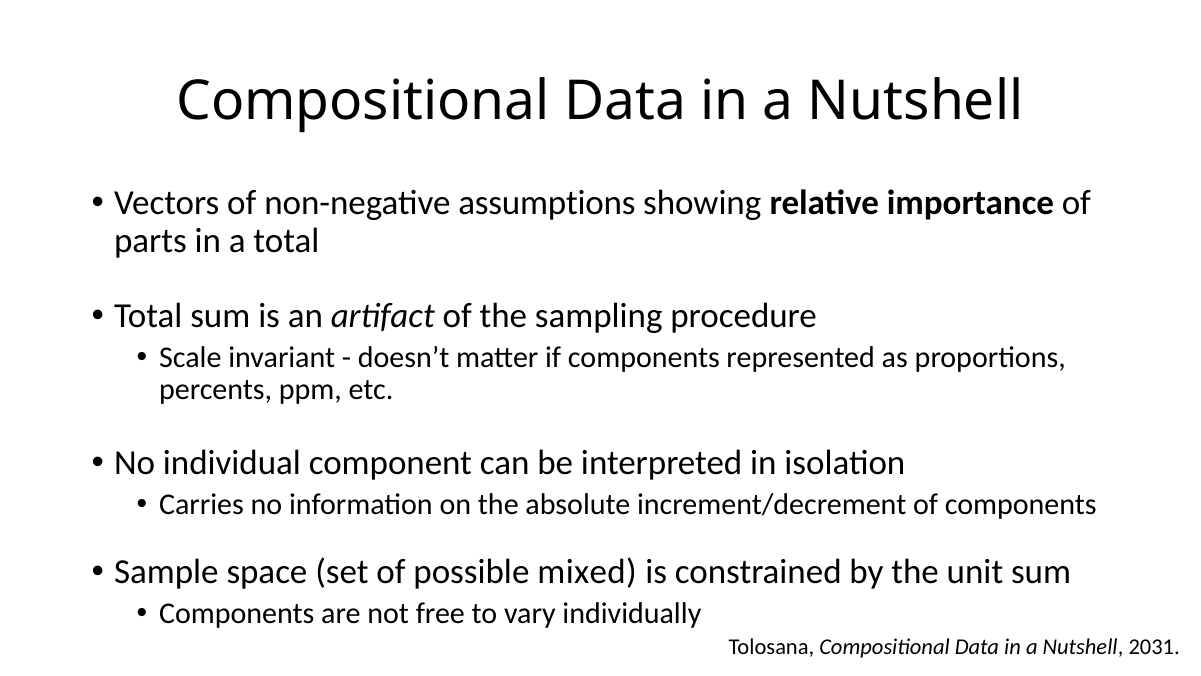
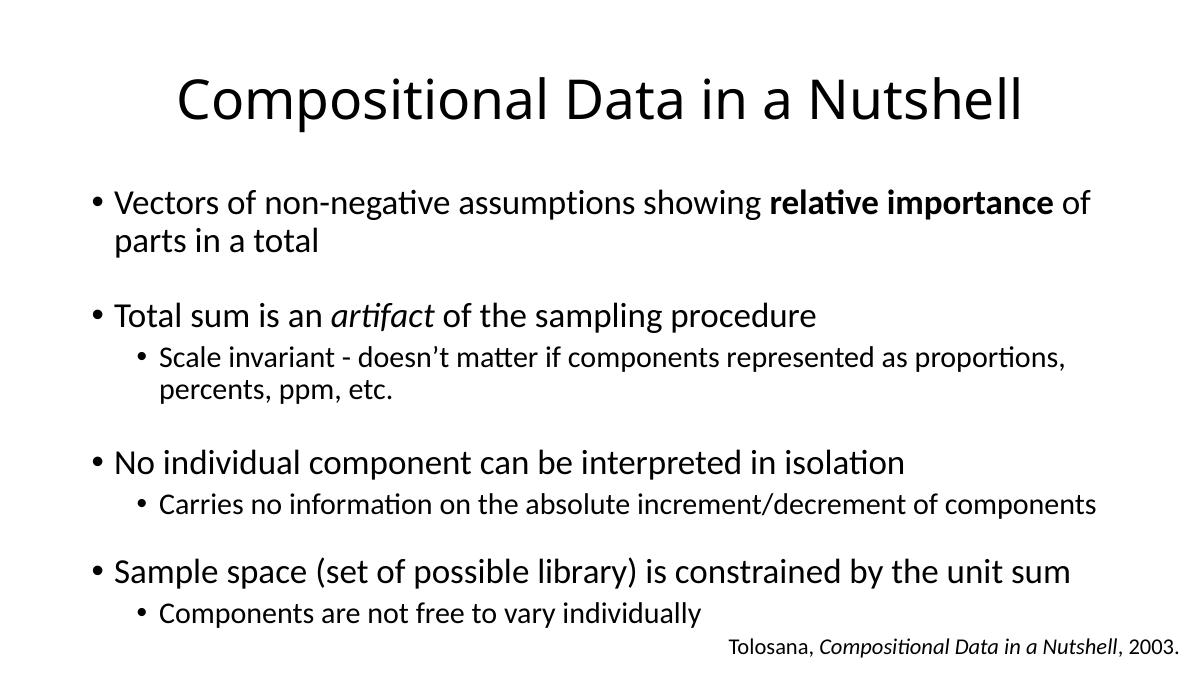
mixed: mixed -> library (587, 572)
2031: 2031 -> 2003 (1154, 647)
